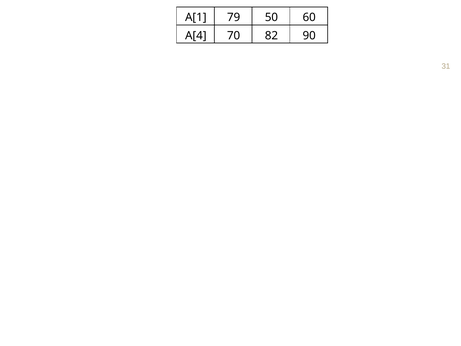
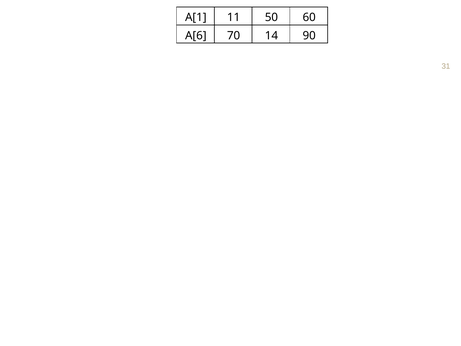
79: 79 -> 11 (234, 18)
A[4: A[4 -> A[6 (196, 36)
82: 82 -> 14 (271, 36)
